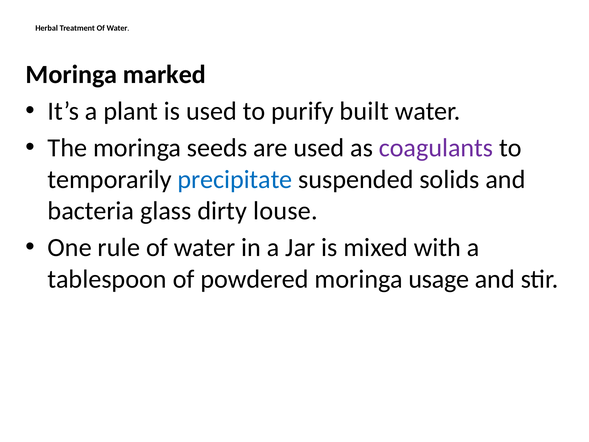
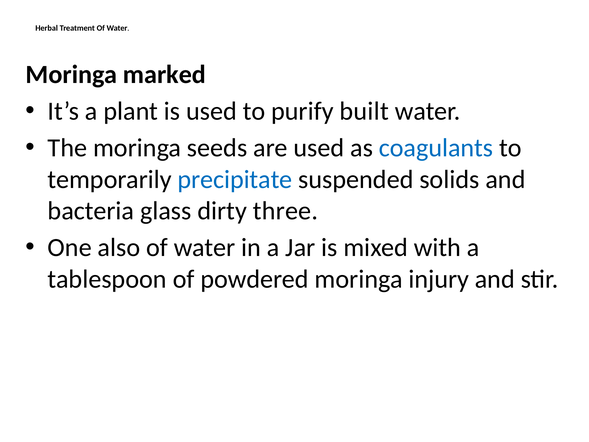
coagulants colour: purple -> blue (436, 148)
louse: louse -> three (285, 211)
rule: rule -> also (119, 247)
usage: usage -> injury (439, 279)
